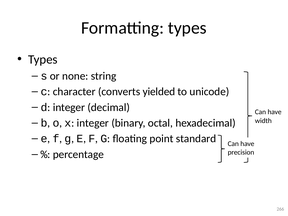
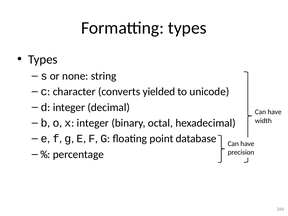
standard: standard -> database (196, 139)
